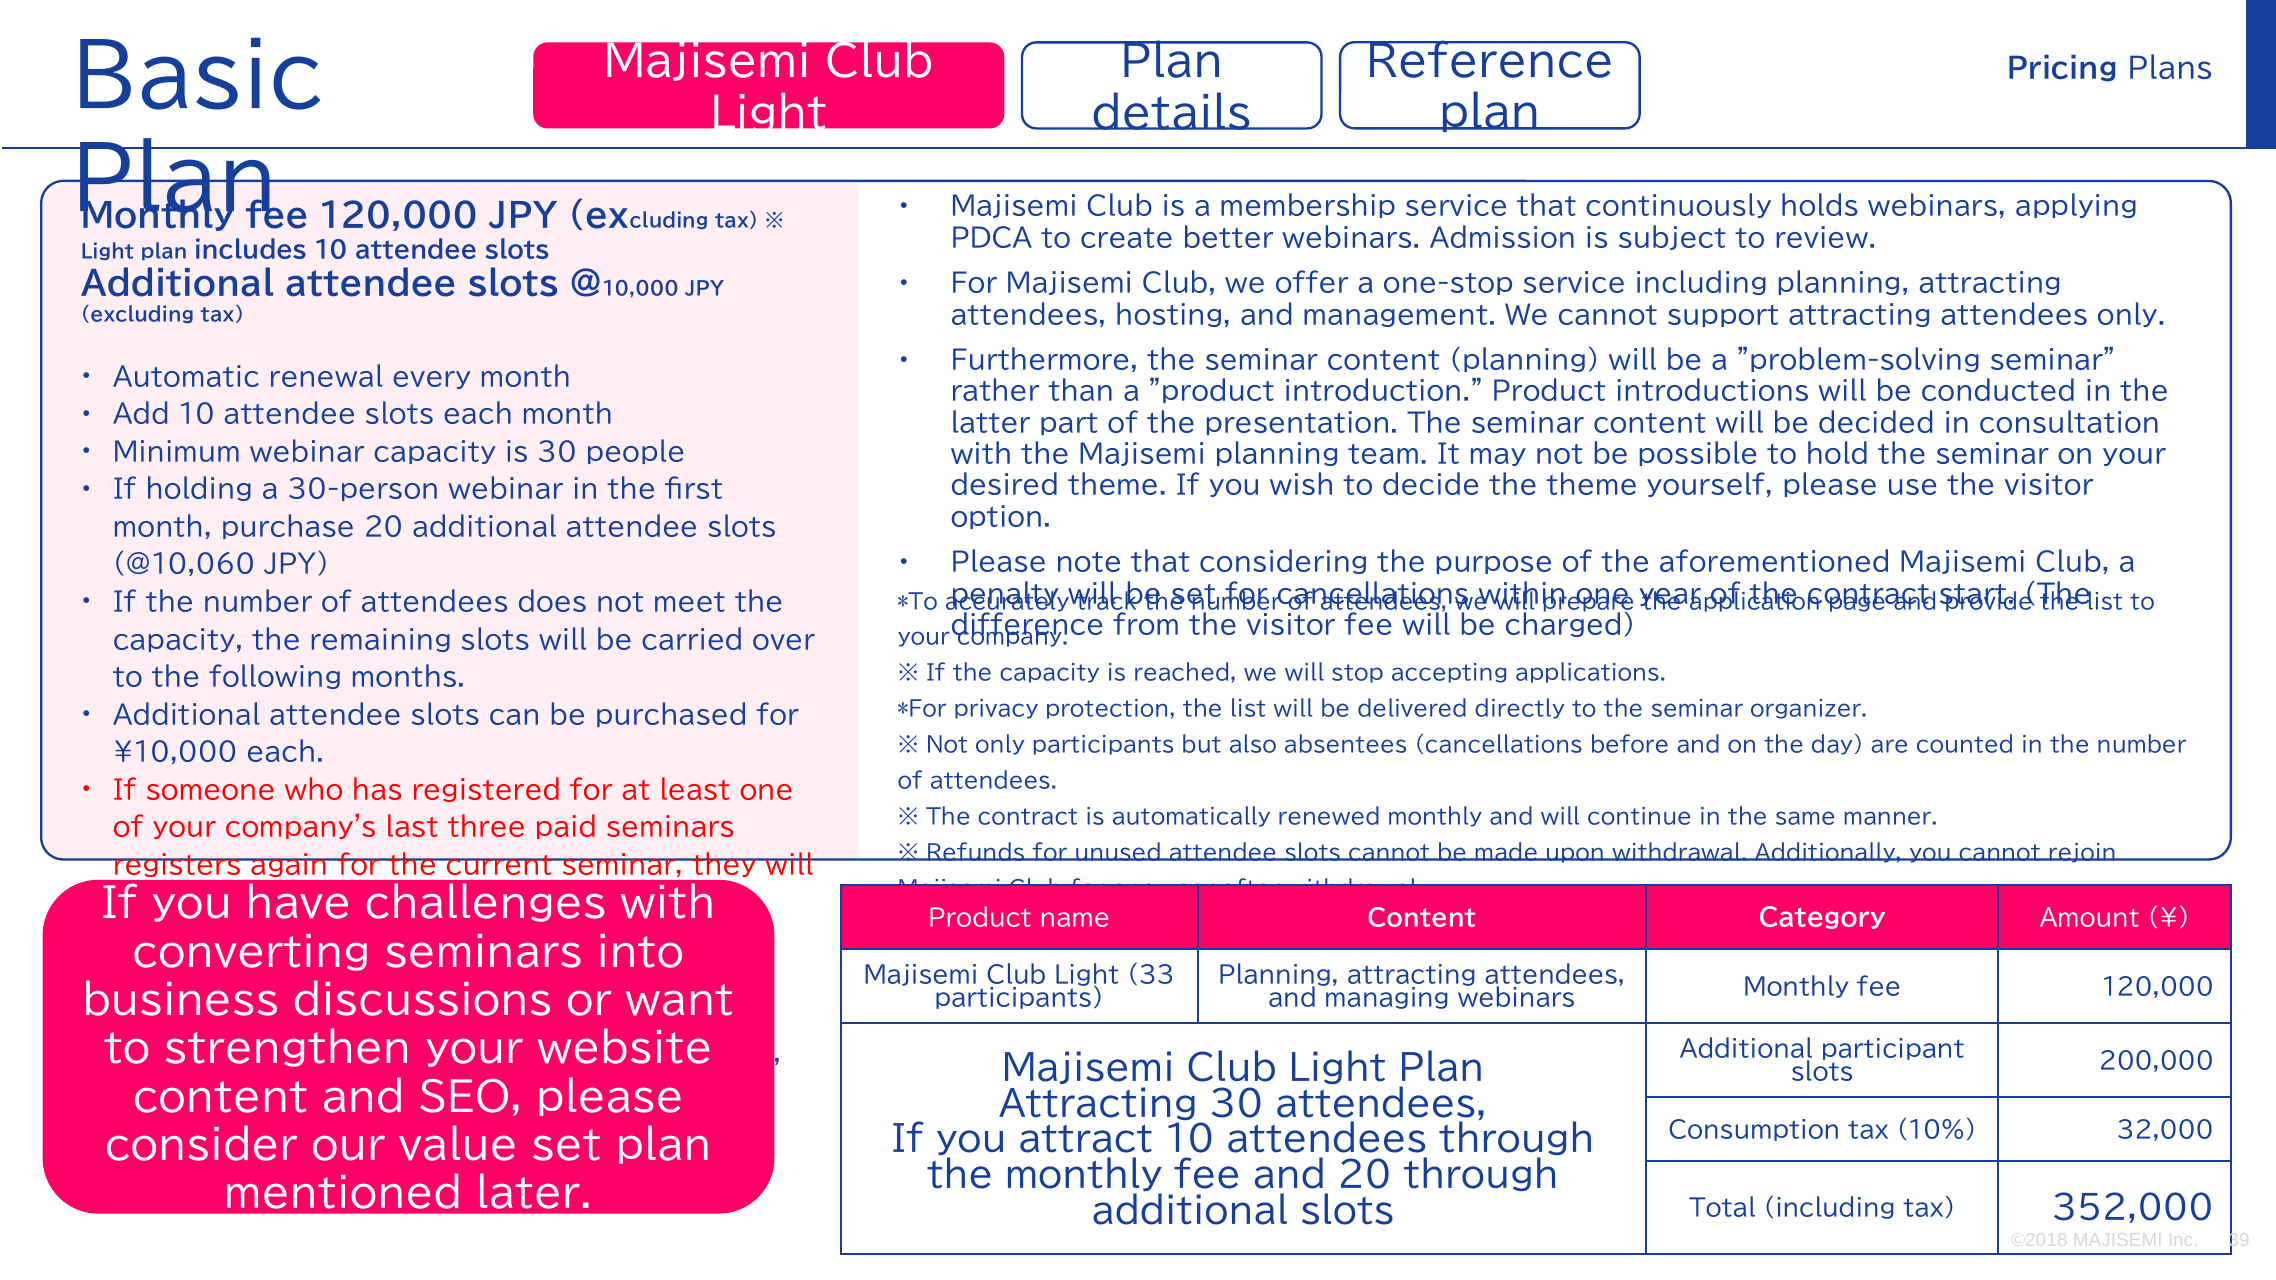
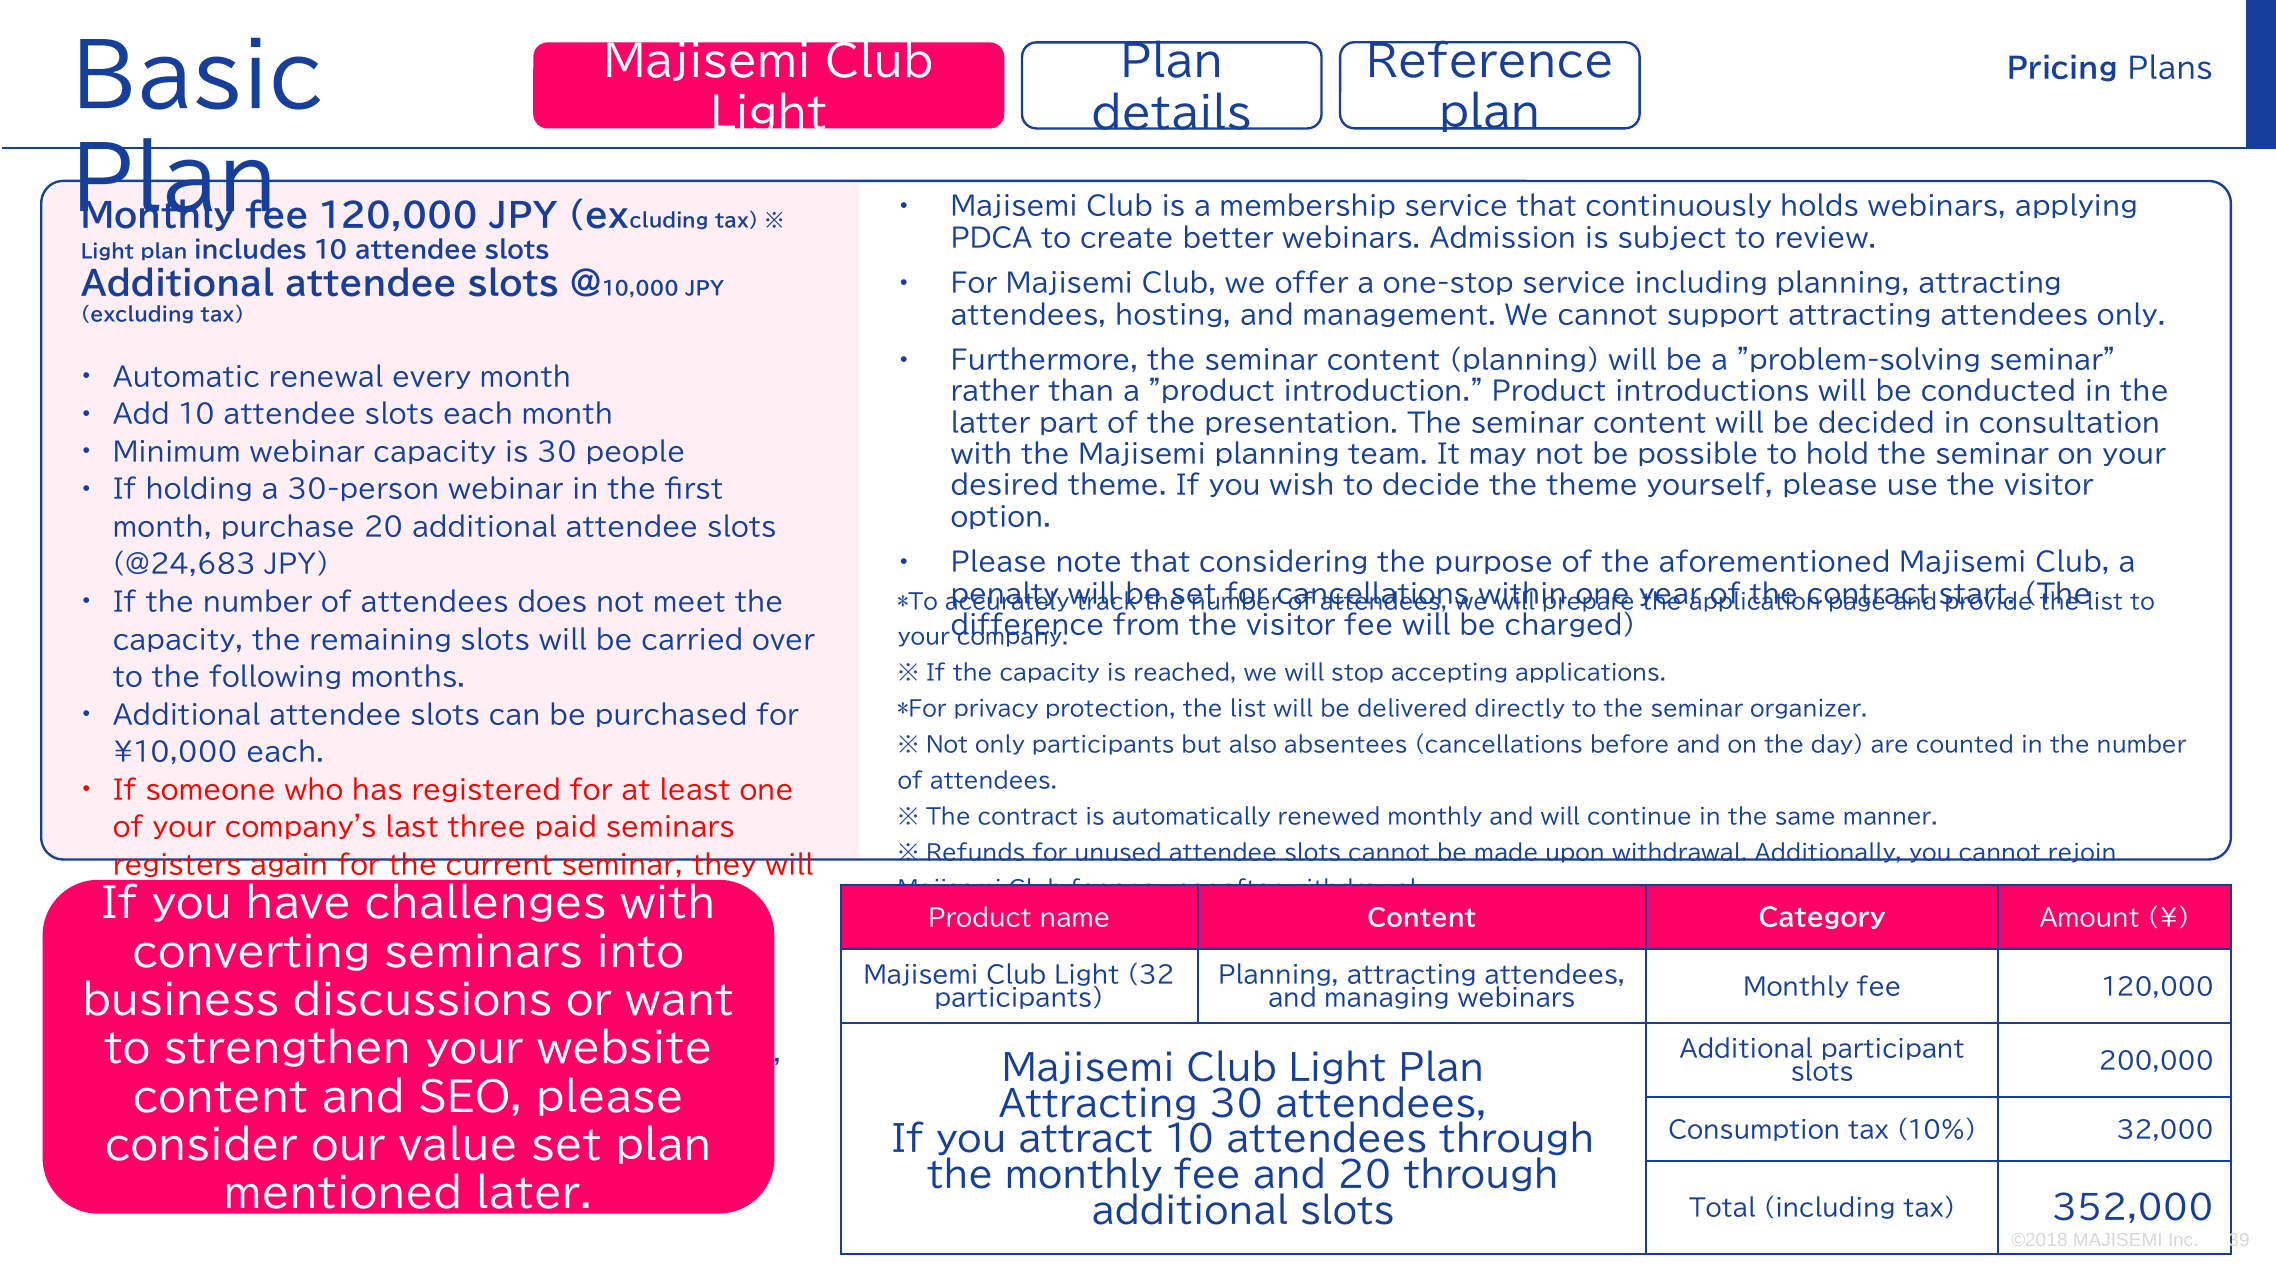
@10,060: @10,060 -> @24,683 (184, 565)
33: 33 -> 32 (1151, 976)
